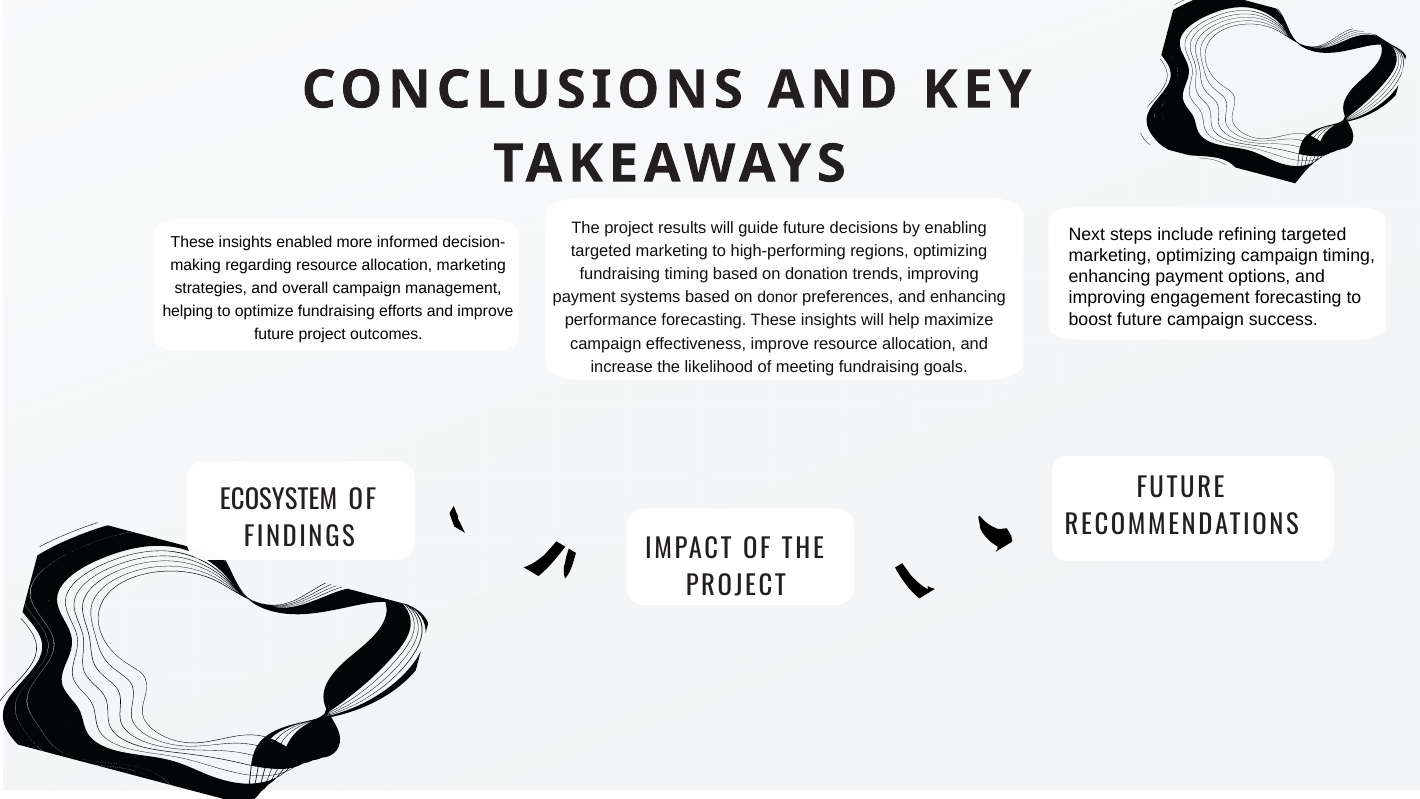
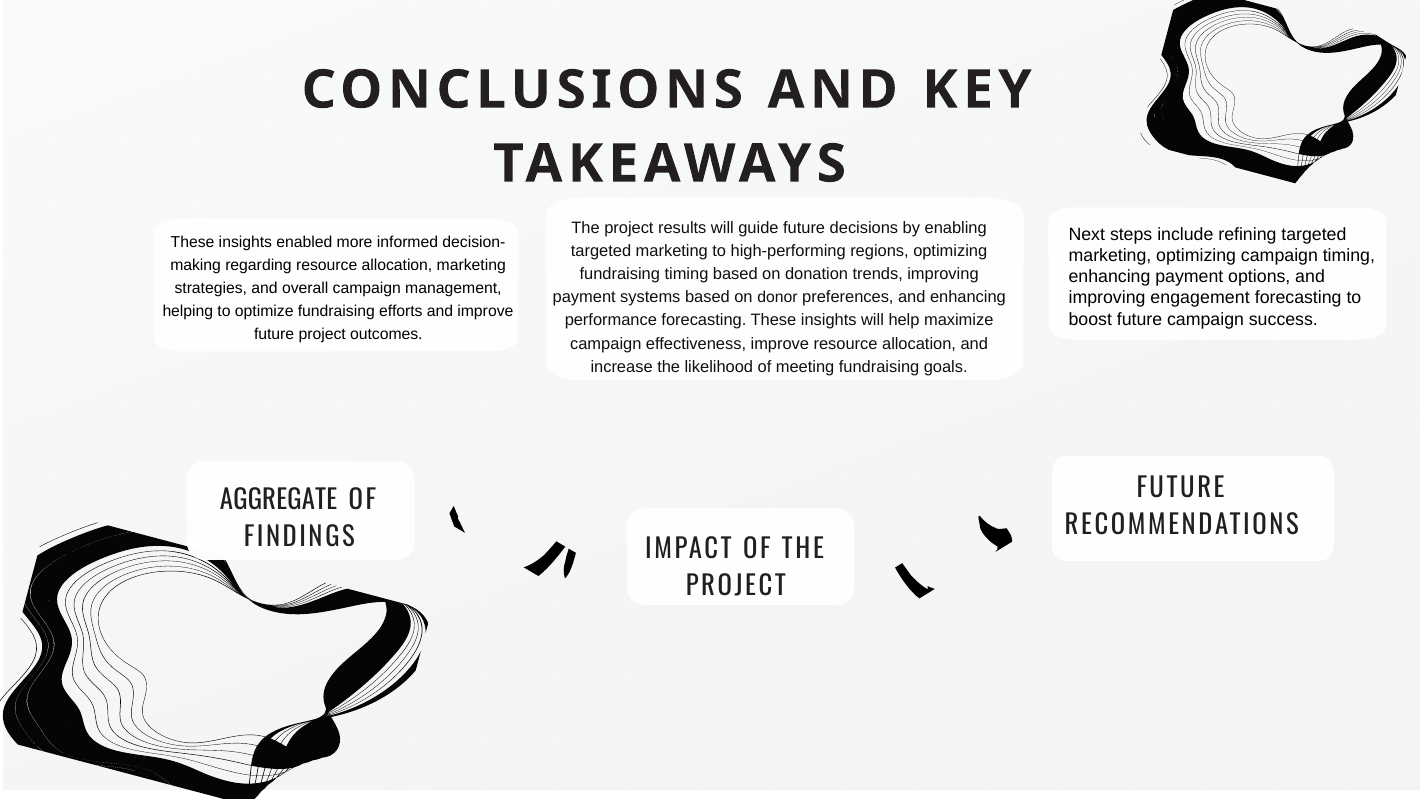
ECOSYSTEM: ECOSYSTEM -> AGGREGATE (279, 501)
